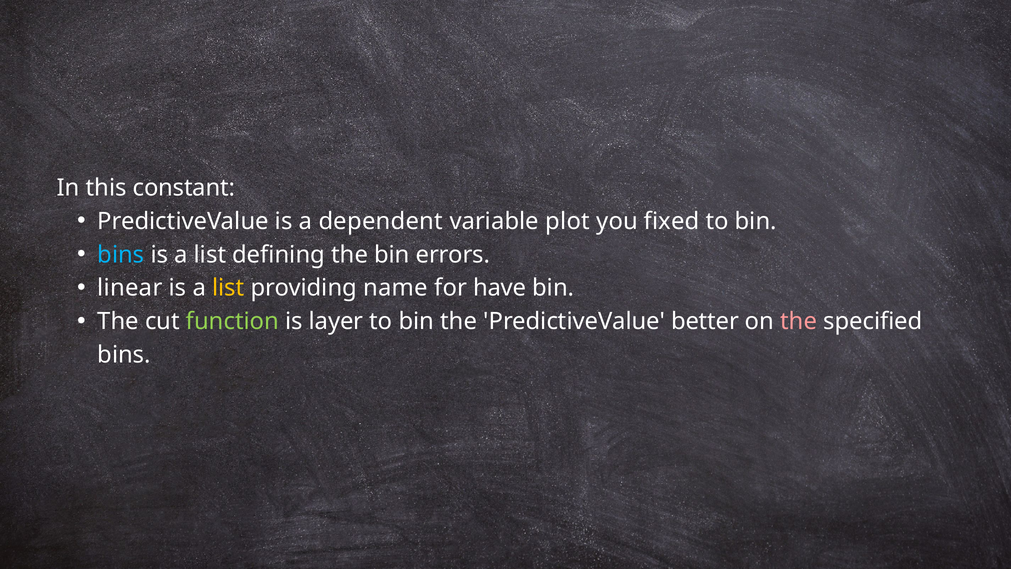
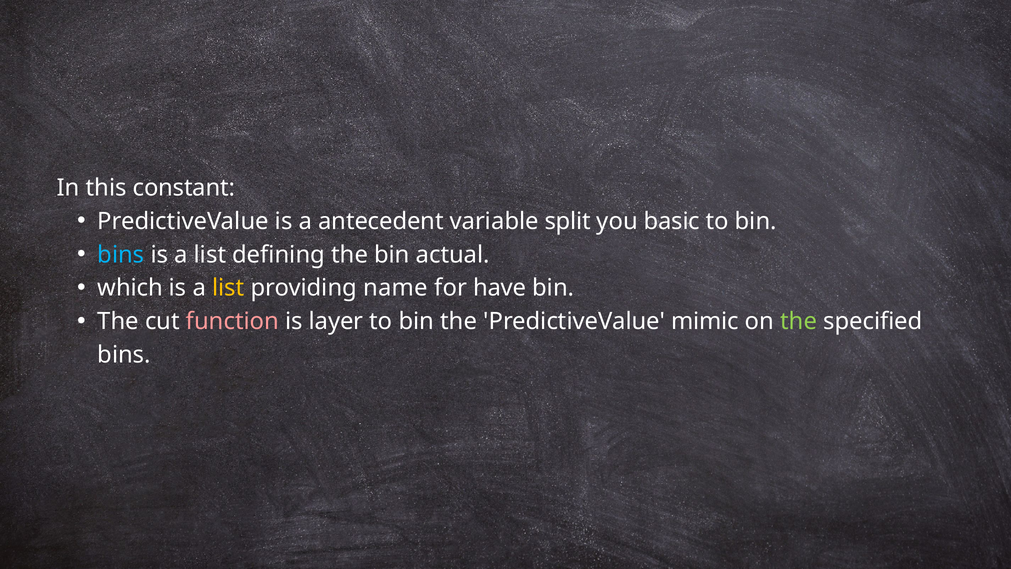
dependent: dependent -> antecedent (381, 221)
plot: plot -> split (568, 221)
fixed: fixed -> basic (672, 221)
errors: errors -> actual (453, 255)
linear: linear -> which (130, 288)
function colour: light green -> pink (232, 321)
better: better -> mimic (705, 321)
the colour: pink -> light green (799, 321)
